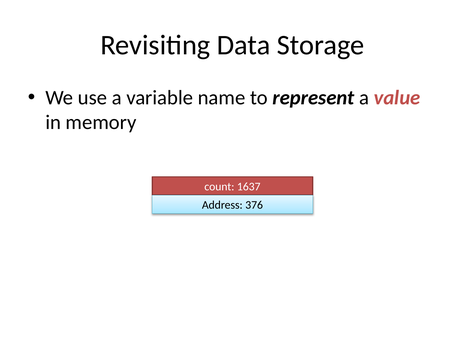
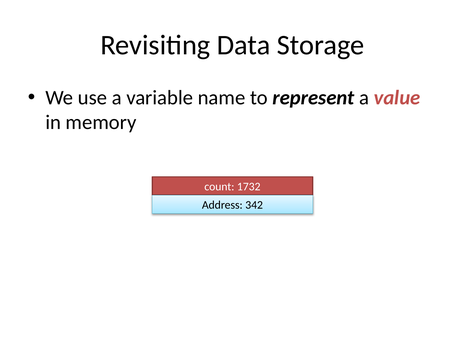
1637: 1637 -> 1732 (249, 187)
376: 376 -> 342 (254, 205)
